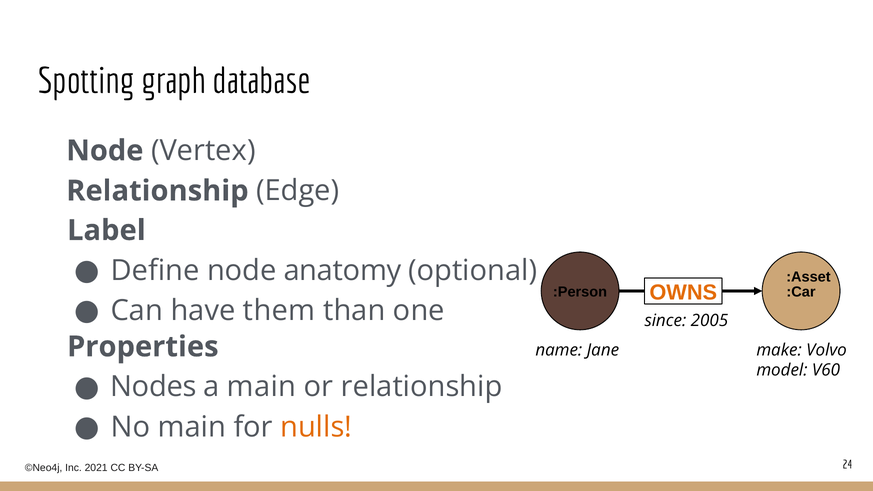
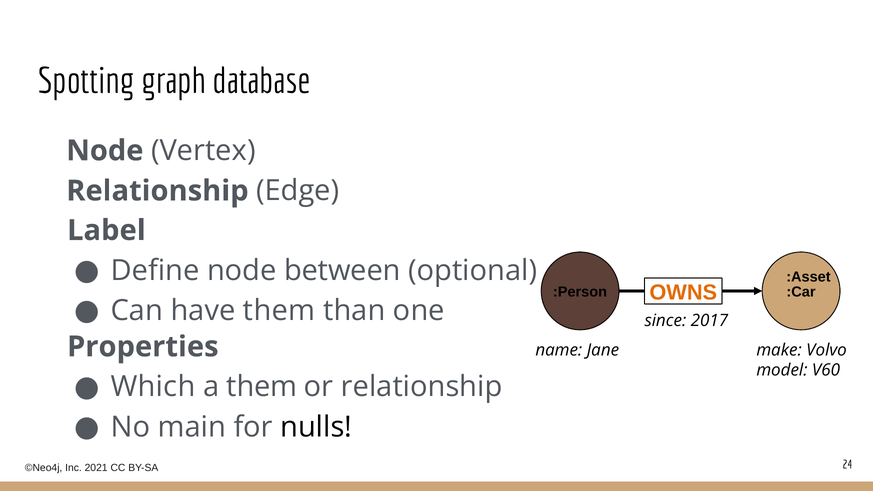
anatomy: anatomy -> between (342, 271)
2005: 2005 -> 2017 (709, 321)
Nodes: Nodes -> Which (153, 387)
a main: main -> them (262, 387)
nulls colour: orange -> black (316, 427)
